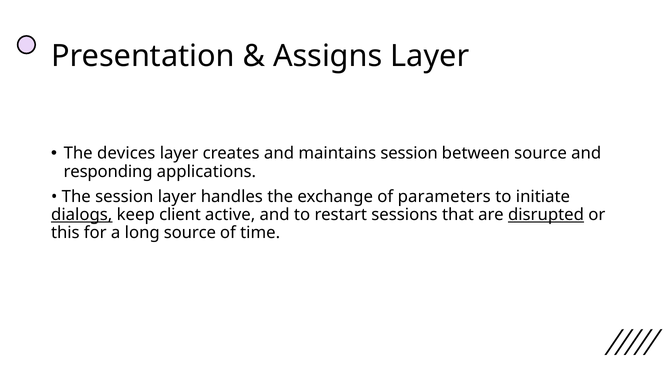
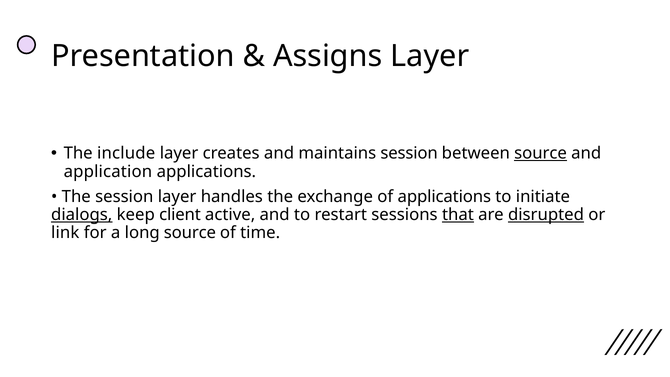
devices: devices -> include (126, 153)
source underline: none -> present (541, 153)
responding: responding -> application (108, 171)
of parameters: parameters -> applications (444, 197)
that underline: none -> present (458, 215)
this: this -> link (65, 233)
